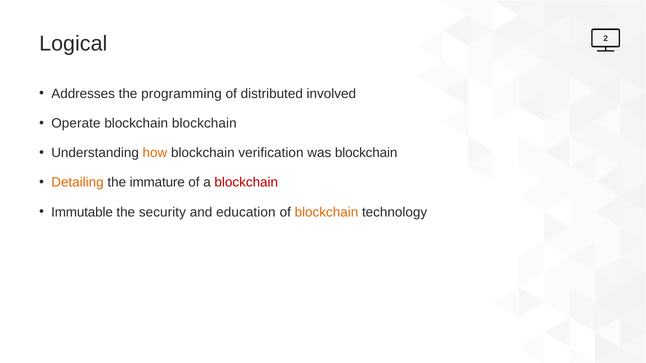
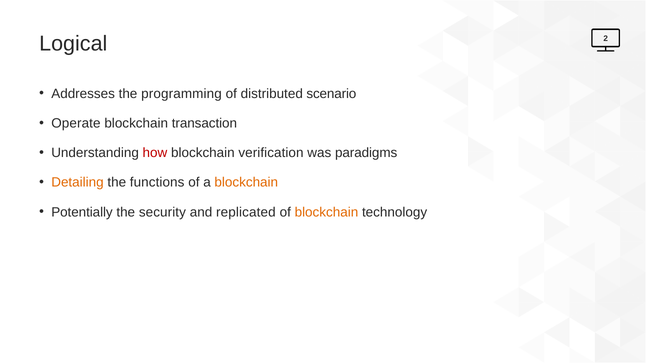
involved: involved -> scenario (331, 94)
blockchain blockchain: blockchain -> transaction (204, 124)
how colour: orange -> red (155, 153)
was blockchain: blockchain -> paradigms (366, 153)
immature: immature -> functions (157, 183)
blockchain colour: red -> orange (246, 183)
Immutable: Immutable -> Potentially (82, 212)
education: education -> replicated (246, 212)
